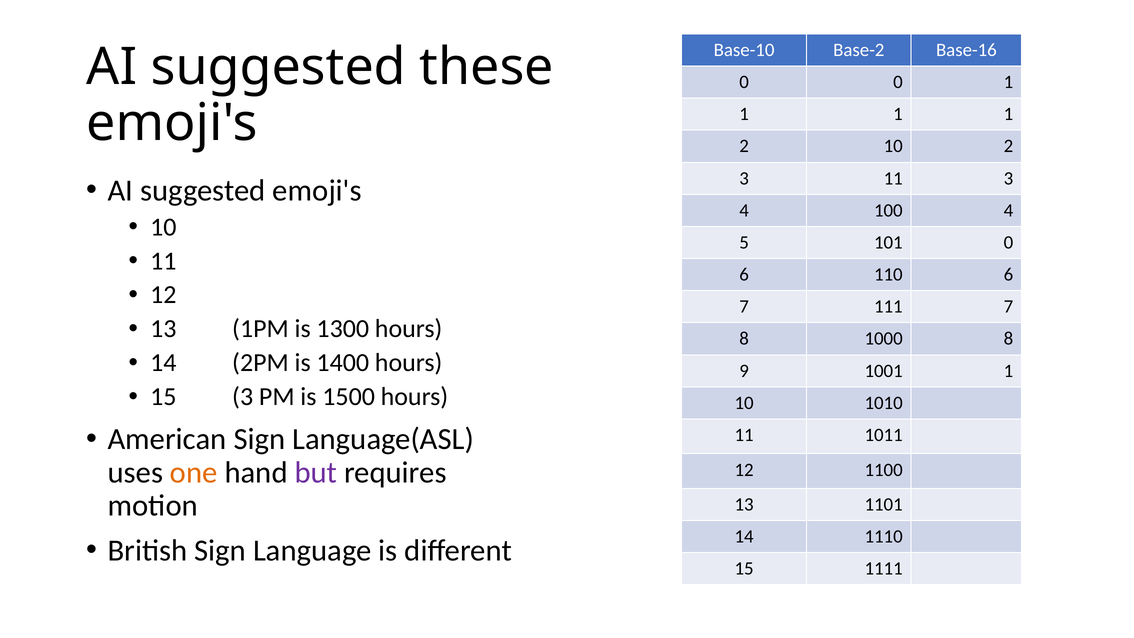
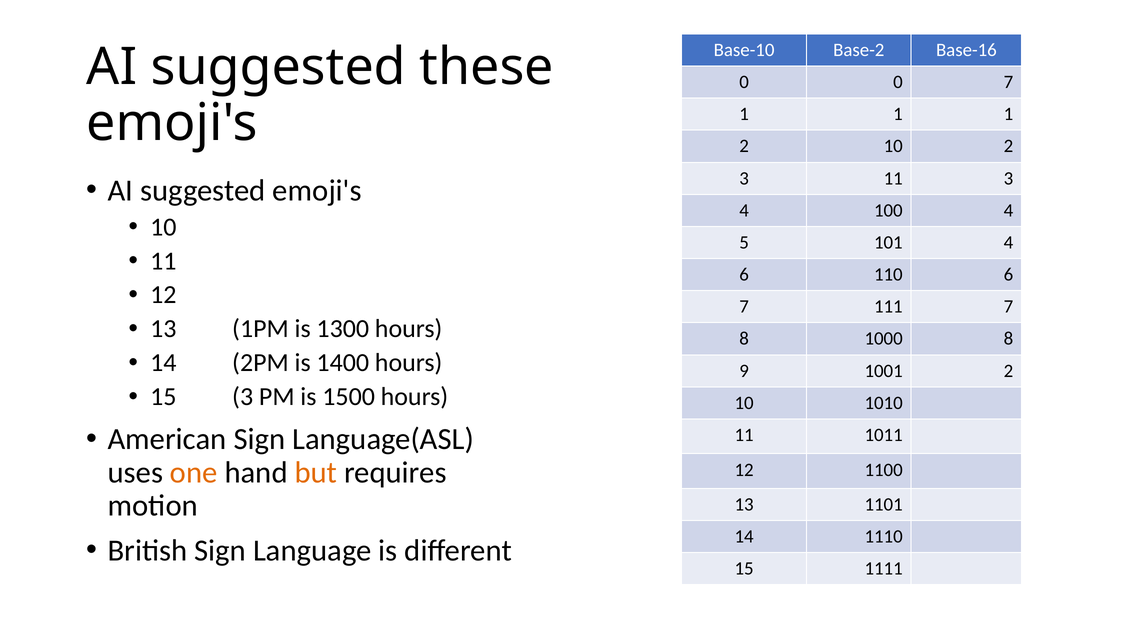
0 1: 1 -> 7 (1009, 82)
101 0: 0 -> 4 (1009, 242)
1001 1: 1 -> 2 (1009, 371)
but colour: purple -> orange (316, 472)
